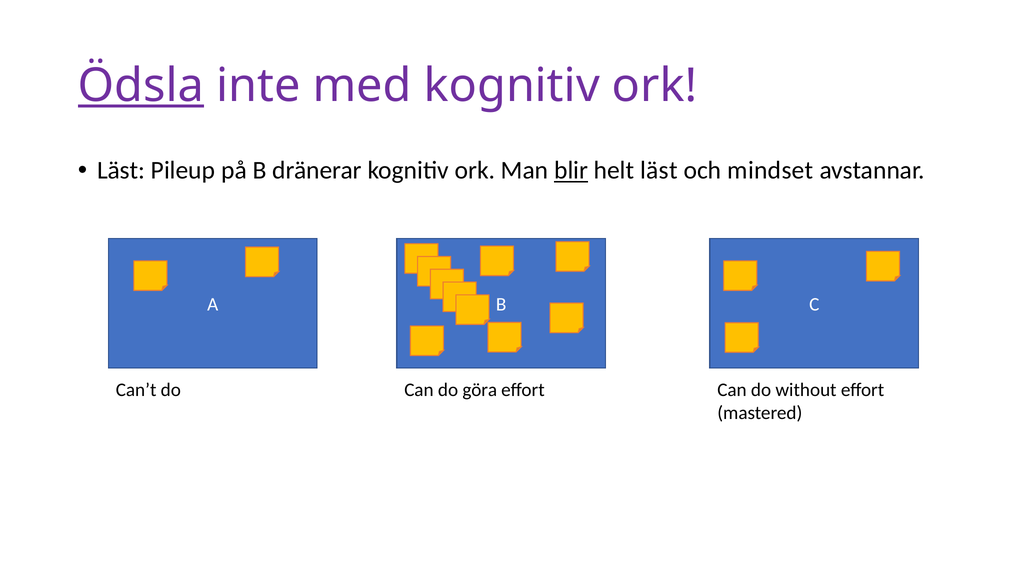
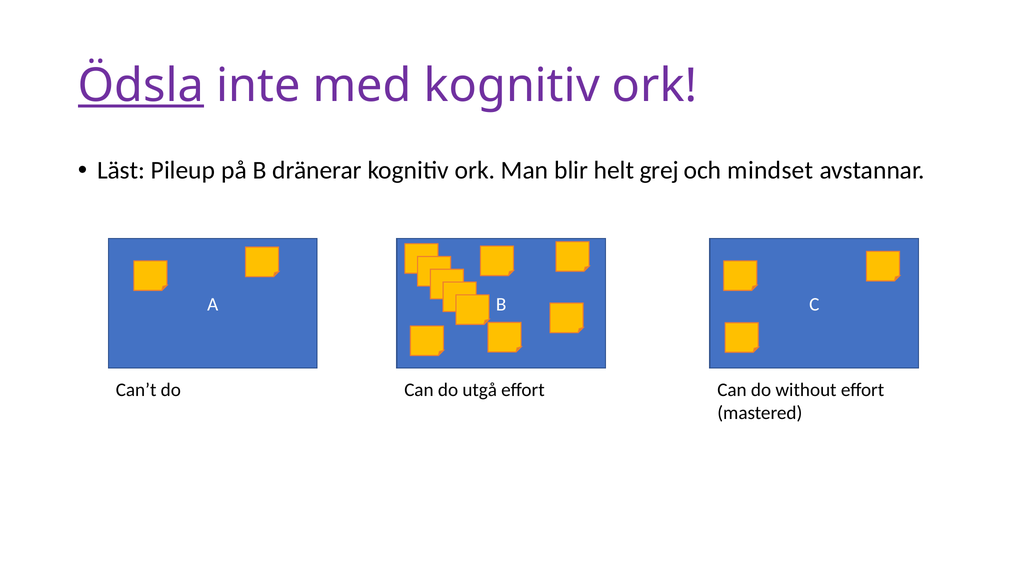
blir underline: present -> none (571, 171)
helt läst: läst -> grej (659, 171)
göra: göra -> utgå (480, 390)
